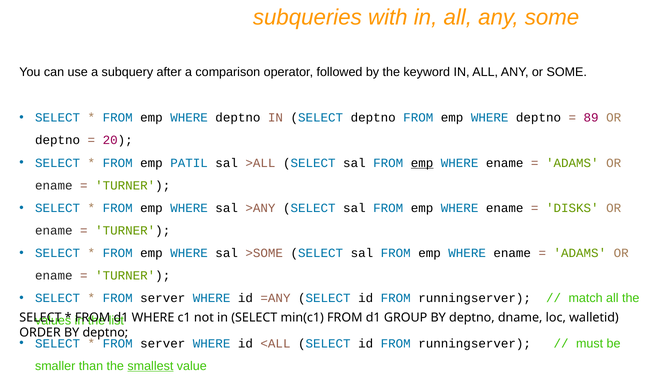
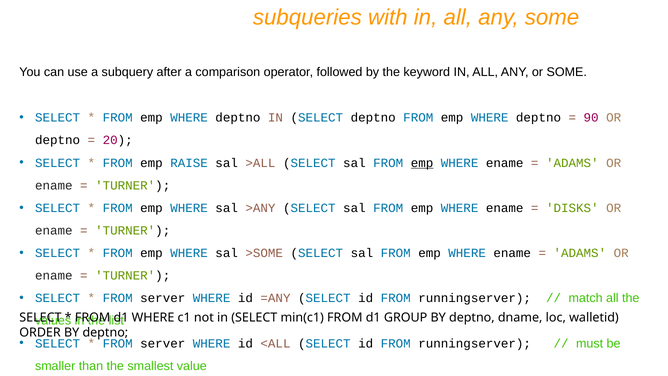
89: 89 -> 90 (591, 118)
PATIL: PATIL -> RAISE (189, 163)
smallest underline: present -> none (150, 366)
